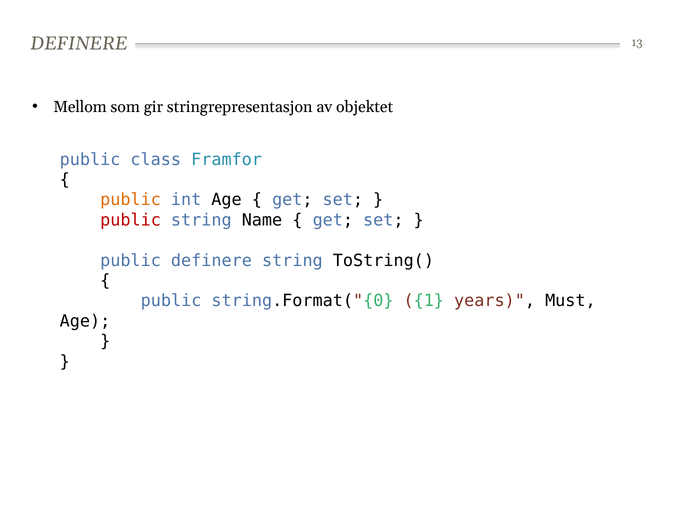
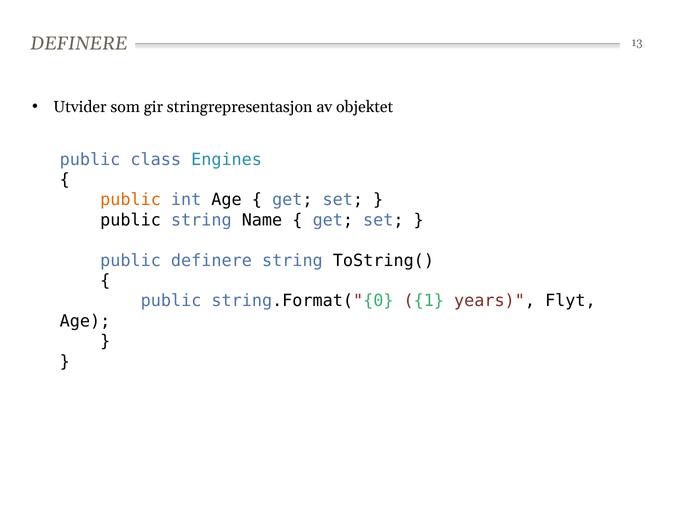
Mellom: Mellom -> Utvider (80, 107)
Framfor: Framfor -> Engines (227, 159)
public colour: red -> black (131, 220)
Must: Must -> Flyt (570, 301)
